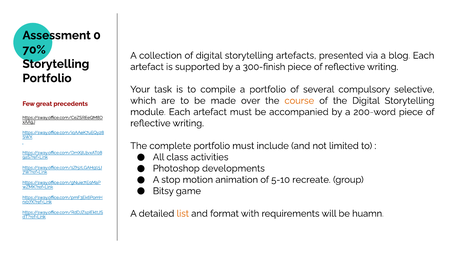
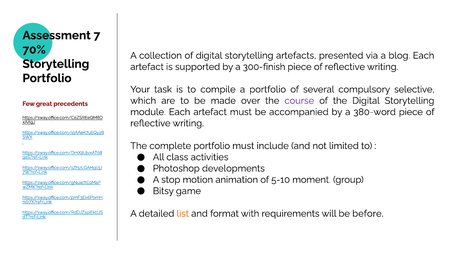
0: 0 -> 7 (97, 35)
course colour: orange -> purple (299, 101)
200-word: 200-word -> 380-word (375, 112)
recreate: recreate -> moment (312, 179)
huamn: huamn -> before (368, 213)
